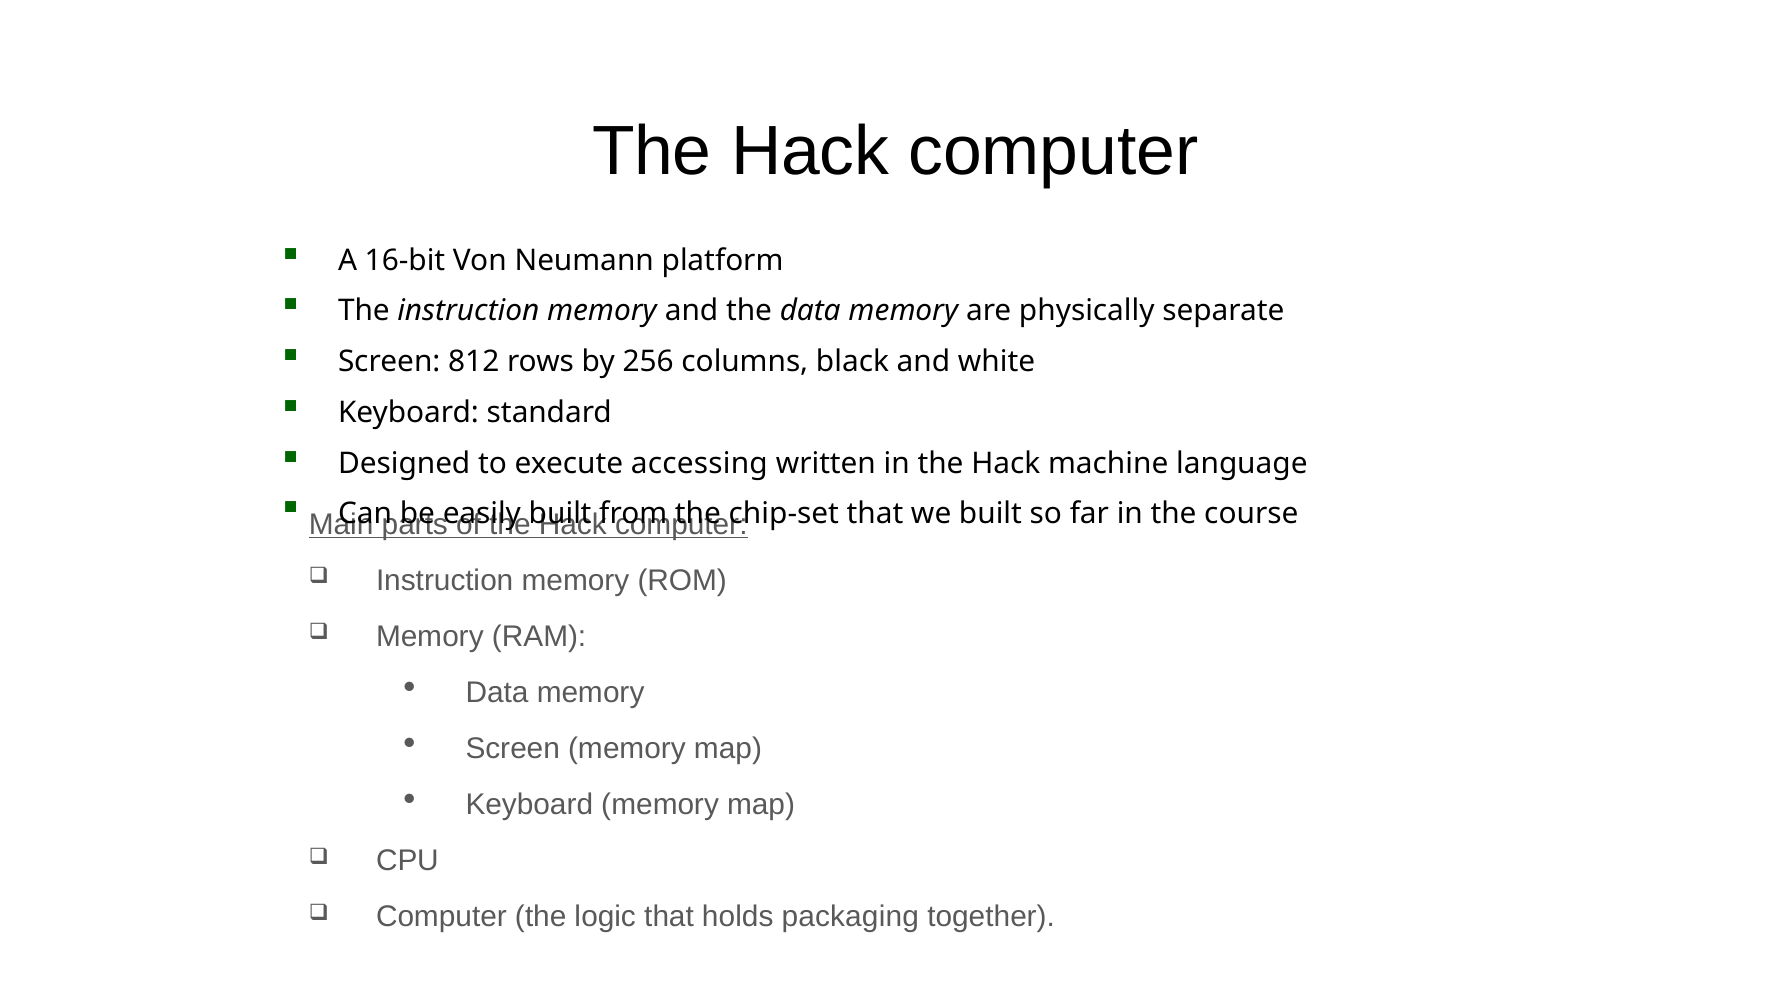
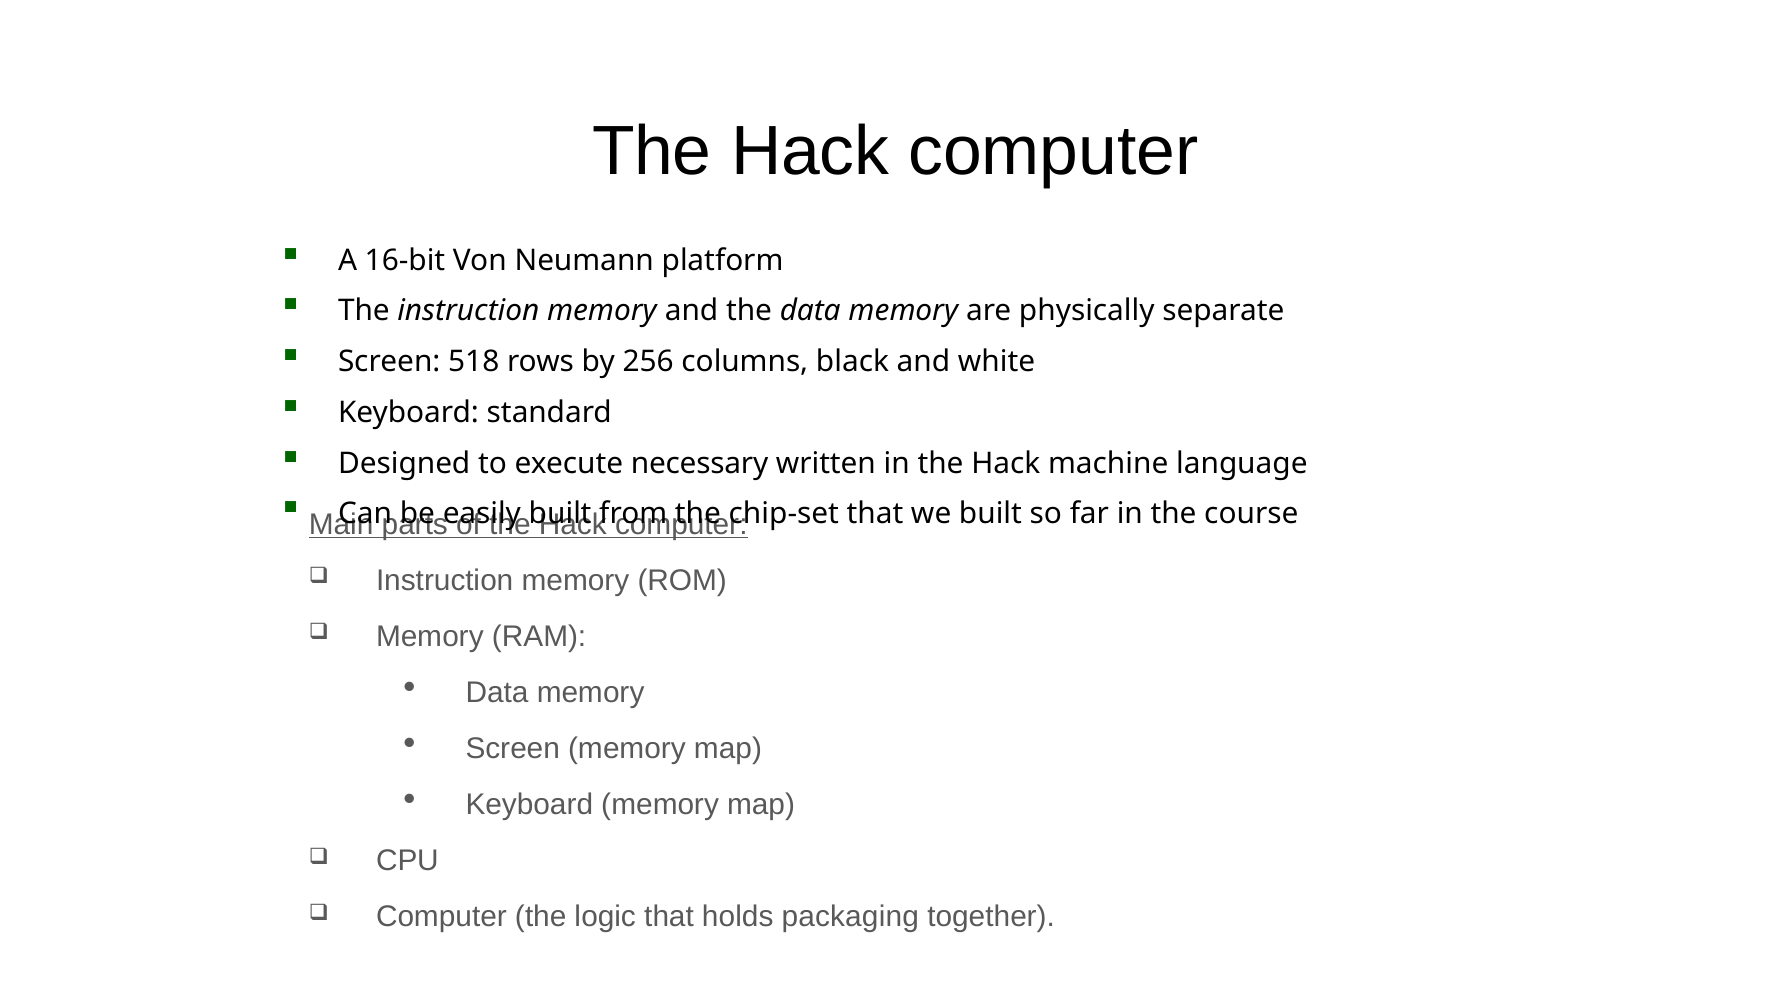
812: 812 -> 518 (474, 362)
accessing: accessing -> necessary (700, 464)
